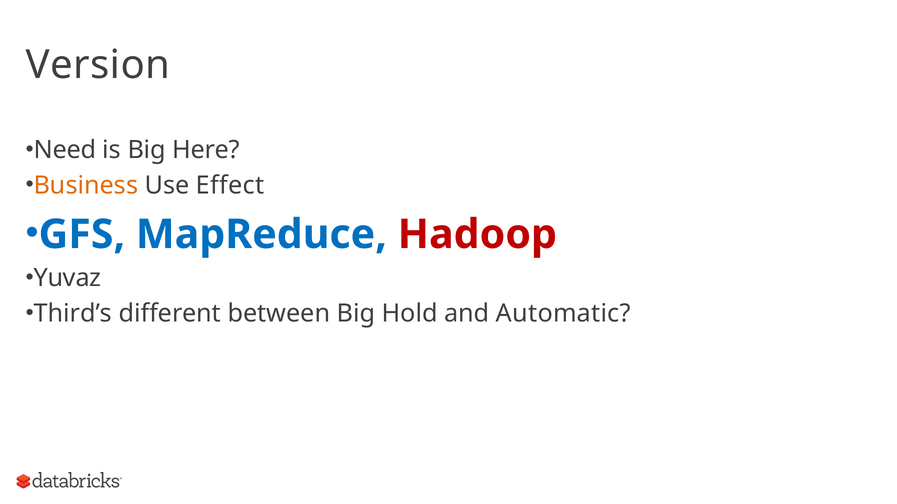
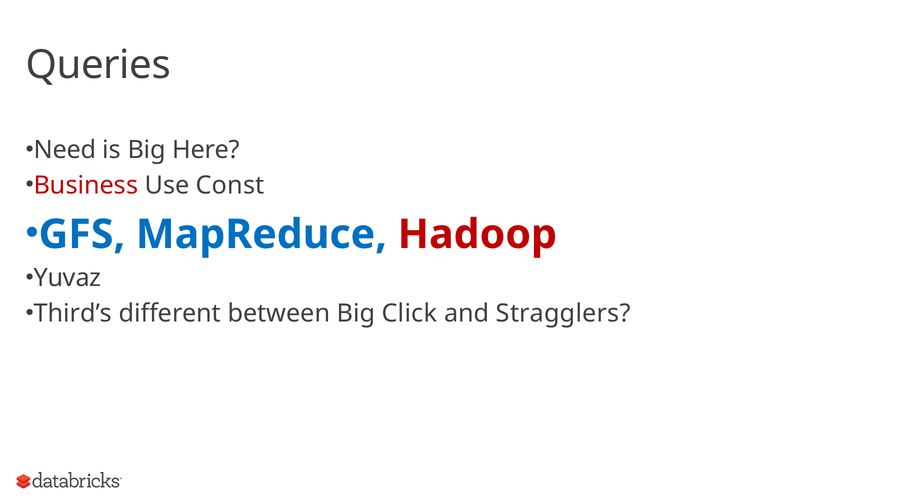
Version: Version -> Queries (98, 65)
Business colour: orange -> red (86, 186)
Effect: Effect -> Const (230, 186)
Hold: Hold -> Click (410, 314)
Automatic: Automatic -> Stragglers (563, 314)
